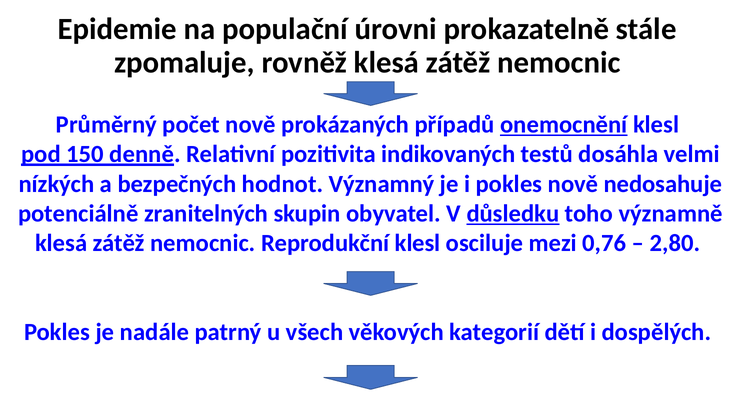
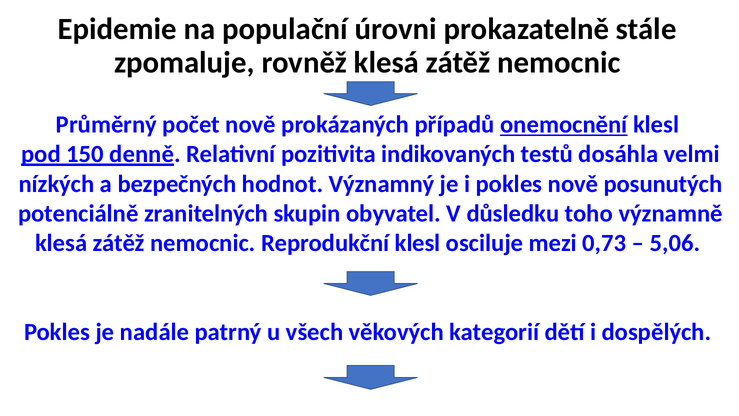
nedosahuje: nedosahuje -> posunutých (663, 184)
důsledku underline: present -> none (513, 213)
0,76: 0,76 -> 0,73 (604, 243)
2,80: 2,80 -> 5,06 (675, 243)
